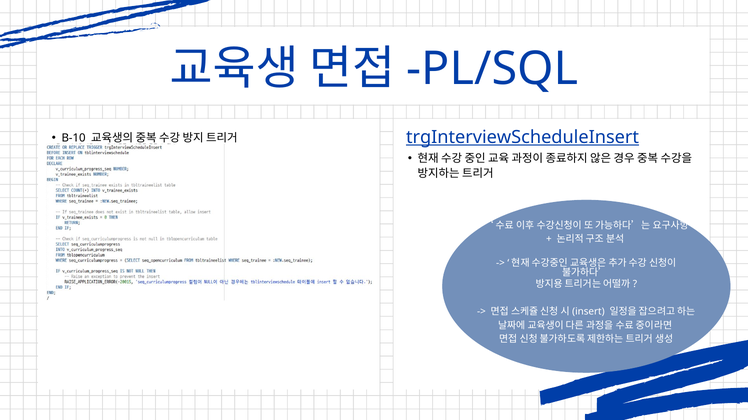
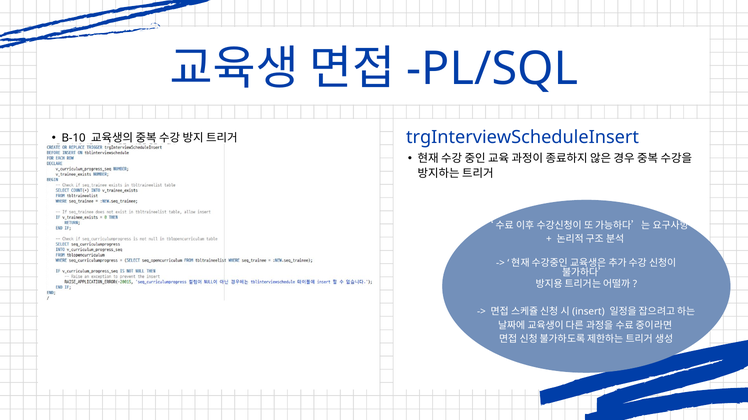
trgInterviewScheduleInsert underline: present -> none (523, 138)
